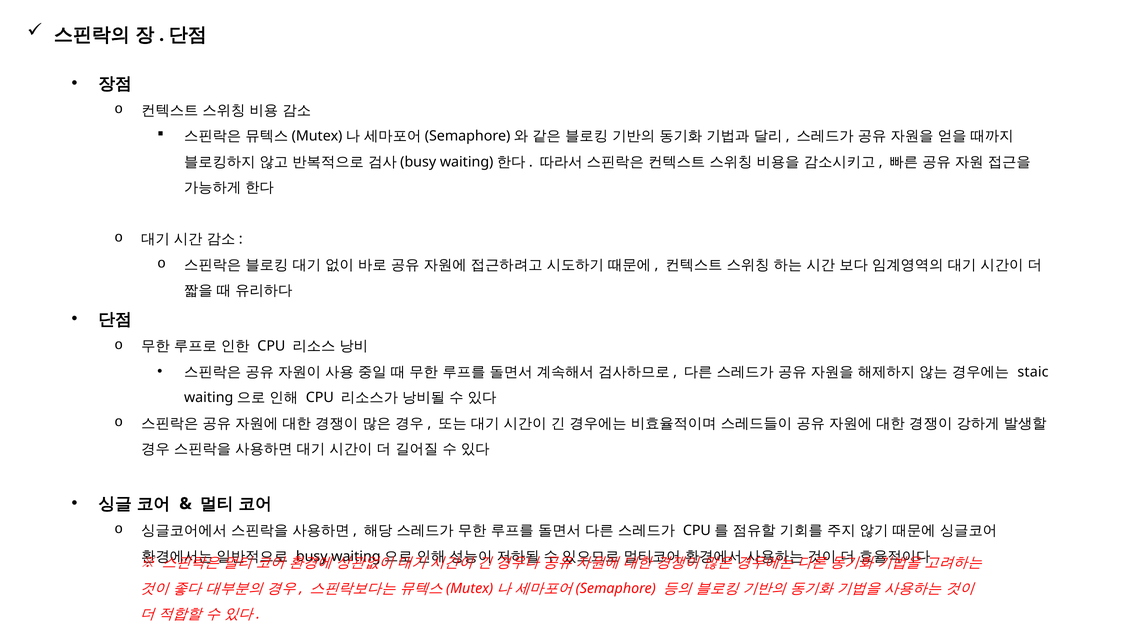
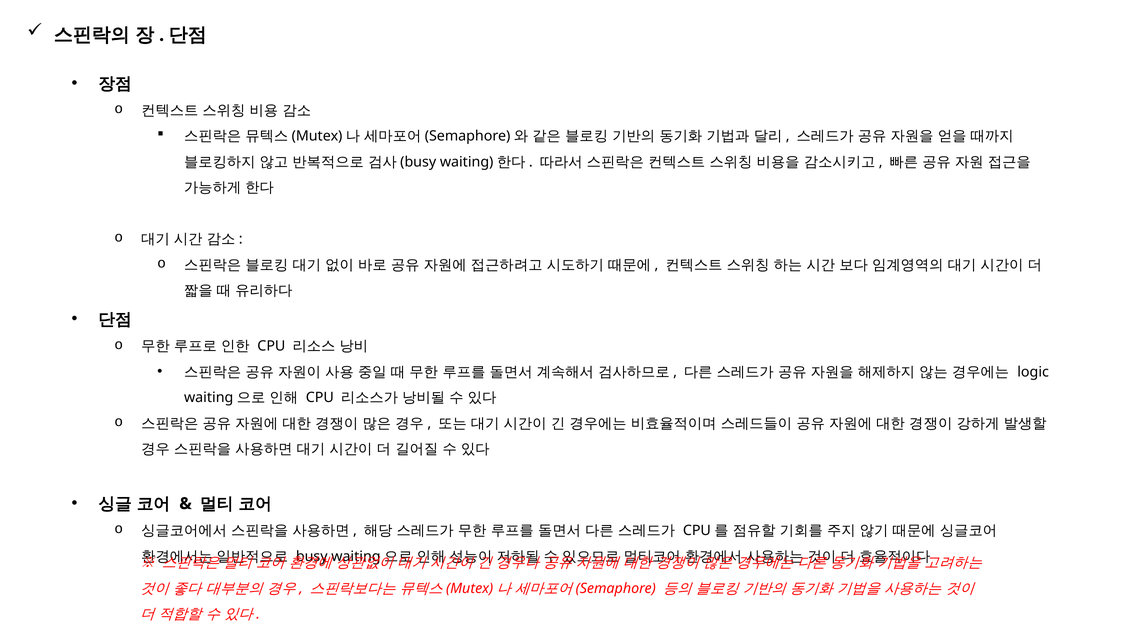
staic: staic -> logic (1033, 372)
